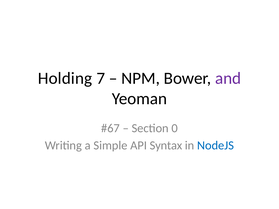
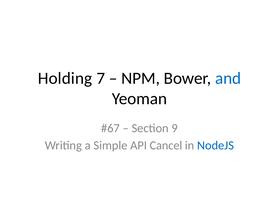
and colour: purple -> blue (228, 78)
0: 0 -> 9 (175, 128)
Syntax: Syntax -> Cancel (166, 146)
